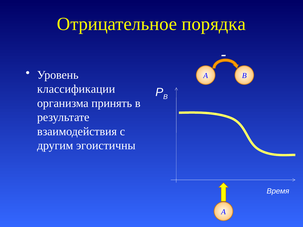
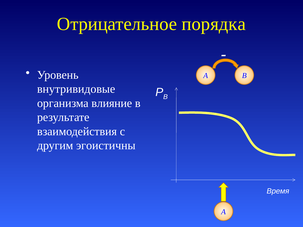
классификации: классификации -> внутривидовые (76, 89)
принять: принять -> влияние (112, 103)
